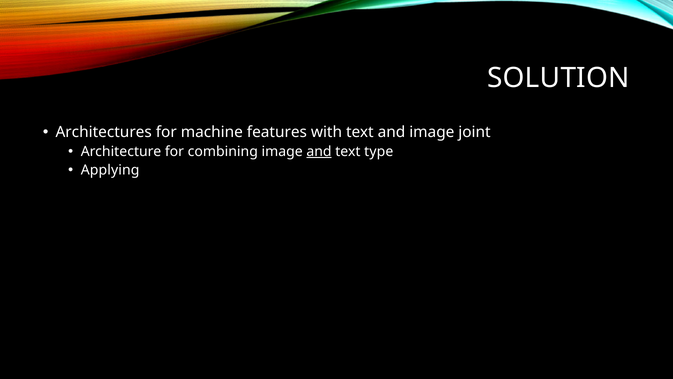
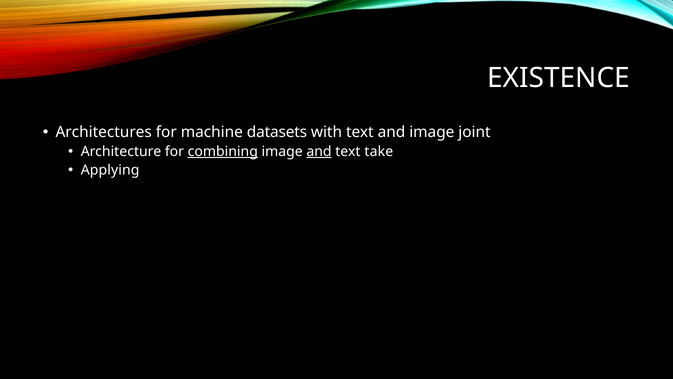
SOLUTION: SOLUTION -> EXISTENCE (559, 78)
features: features -> datasets (277, 132)
combining underline: none -> present (223, 151)
type: type -> take (379, 151)
